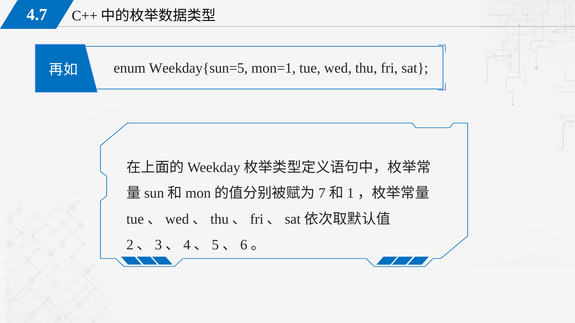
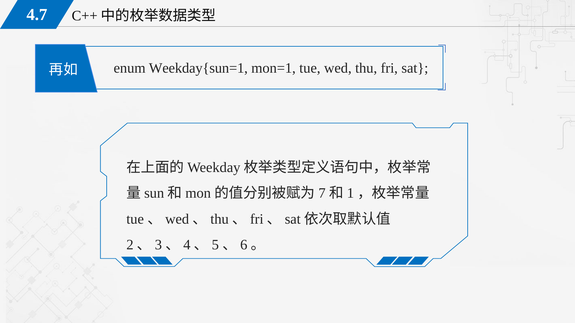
Weekday{sun=5: Weekday{sun=5 -> Weekday{sun=1 (198, 68)
